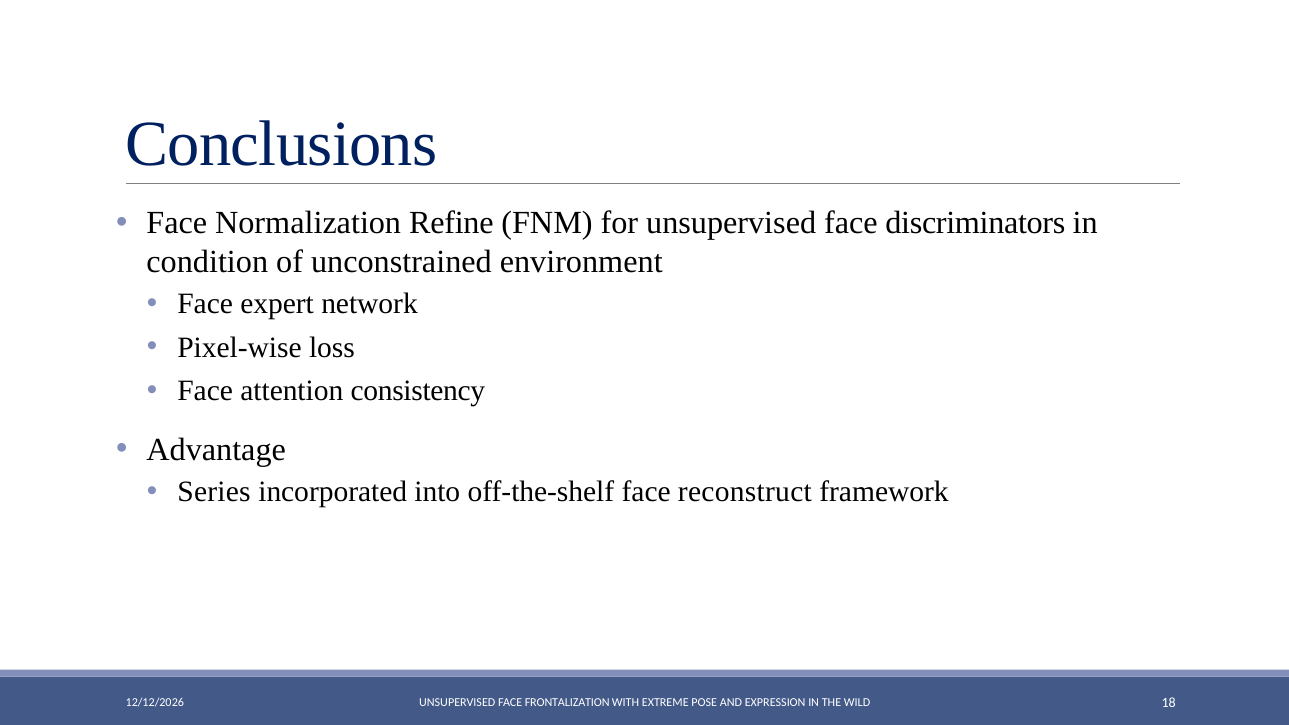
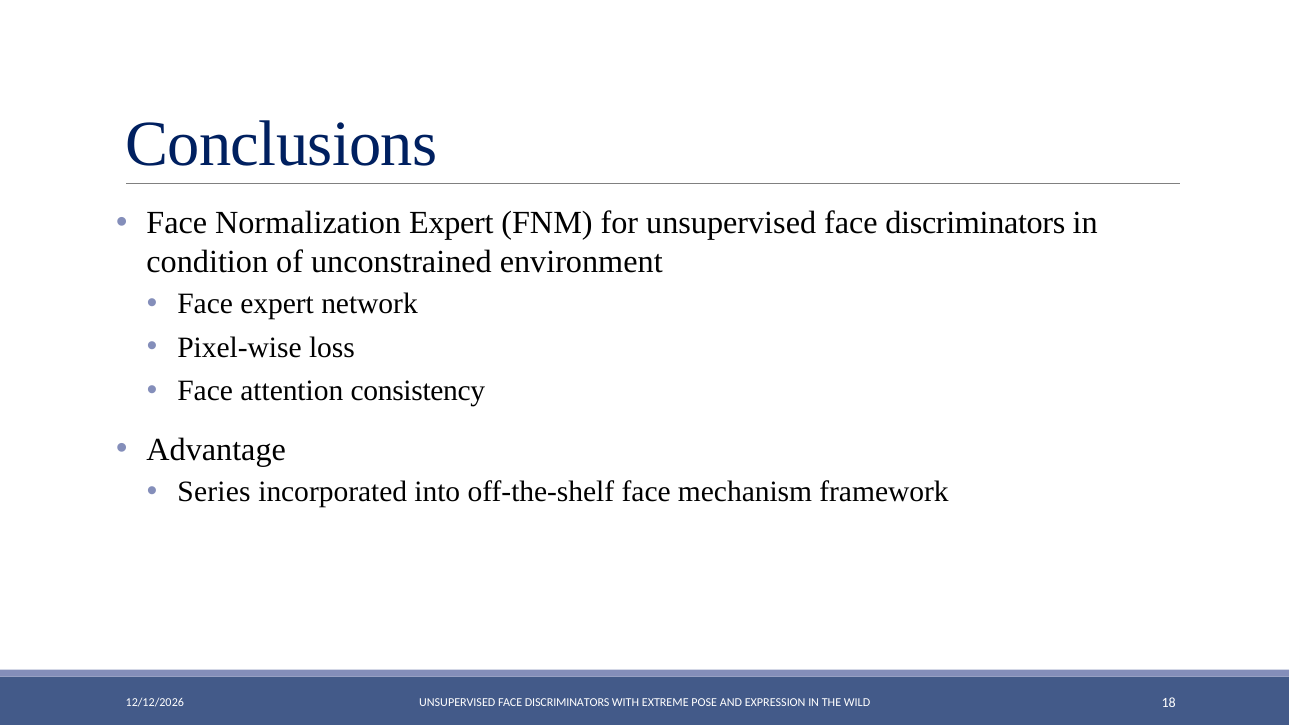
Normalization Refine: Refine -> Expert (451, 223)
reconstruct: reconstruct -> mechanism (745, 492)
FRONTALIZATION: FRONTALIZATION -> DISCRIMINATORS (567, 703)
